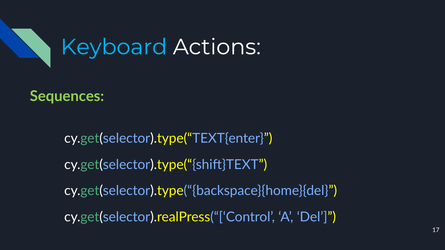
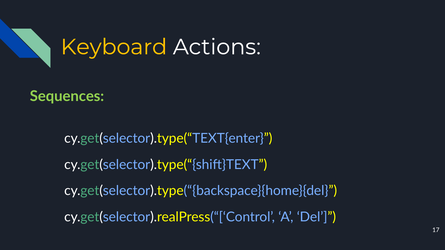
Keyboard colour: light blue -> yellow (114, 47)
